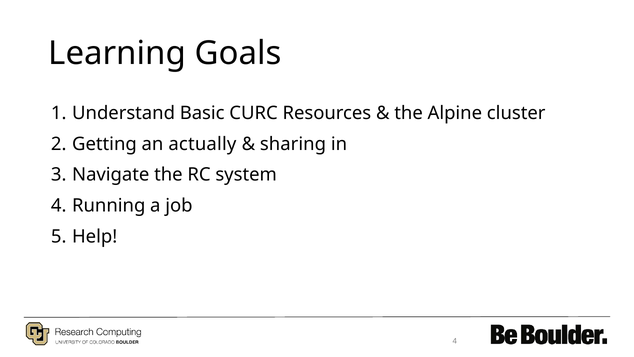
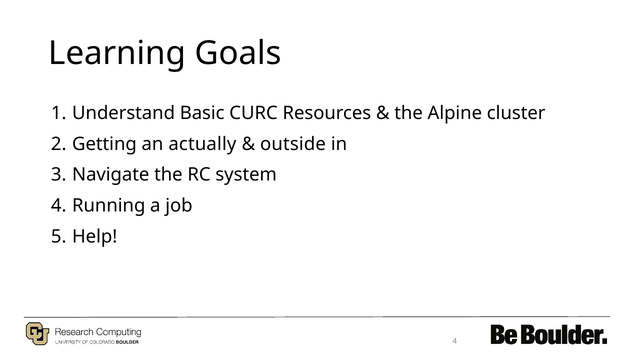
sharing: sharing -> outside (293, 144)
